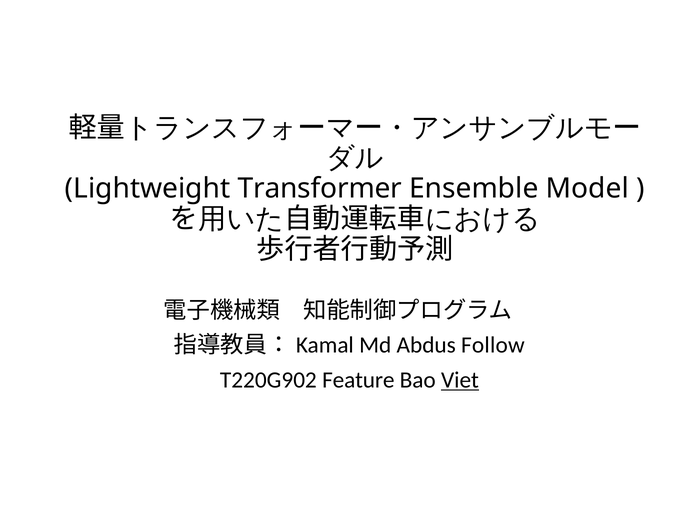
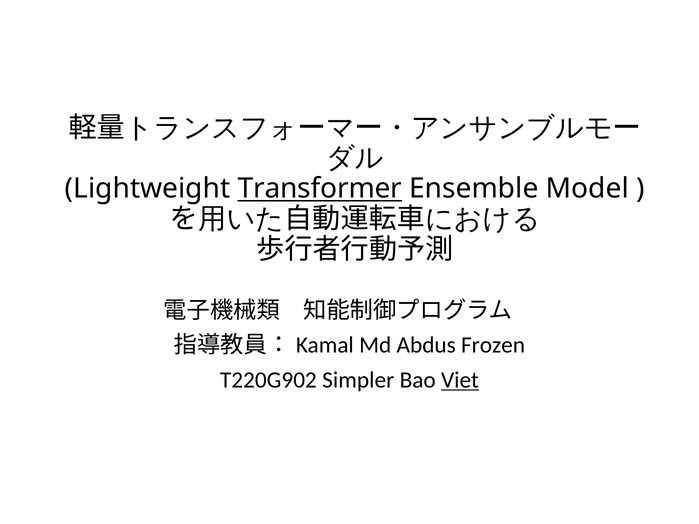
Transformer underline: none -> present (320, 189)
Follow: Follow -> Frozen (493, 345)
Feature: Feature -> Simpler (358, 380)
